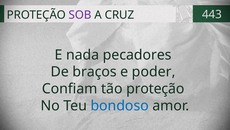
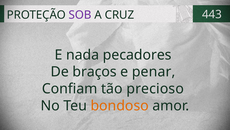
poder: poder -> penar (154, 71)
tão proteção: proteção -> precioso (155, 88)
bondoso colour: blue -> orange (120, 105)
